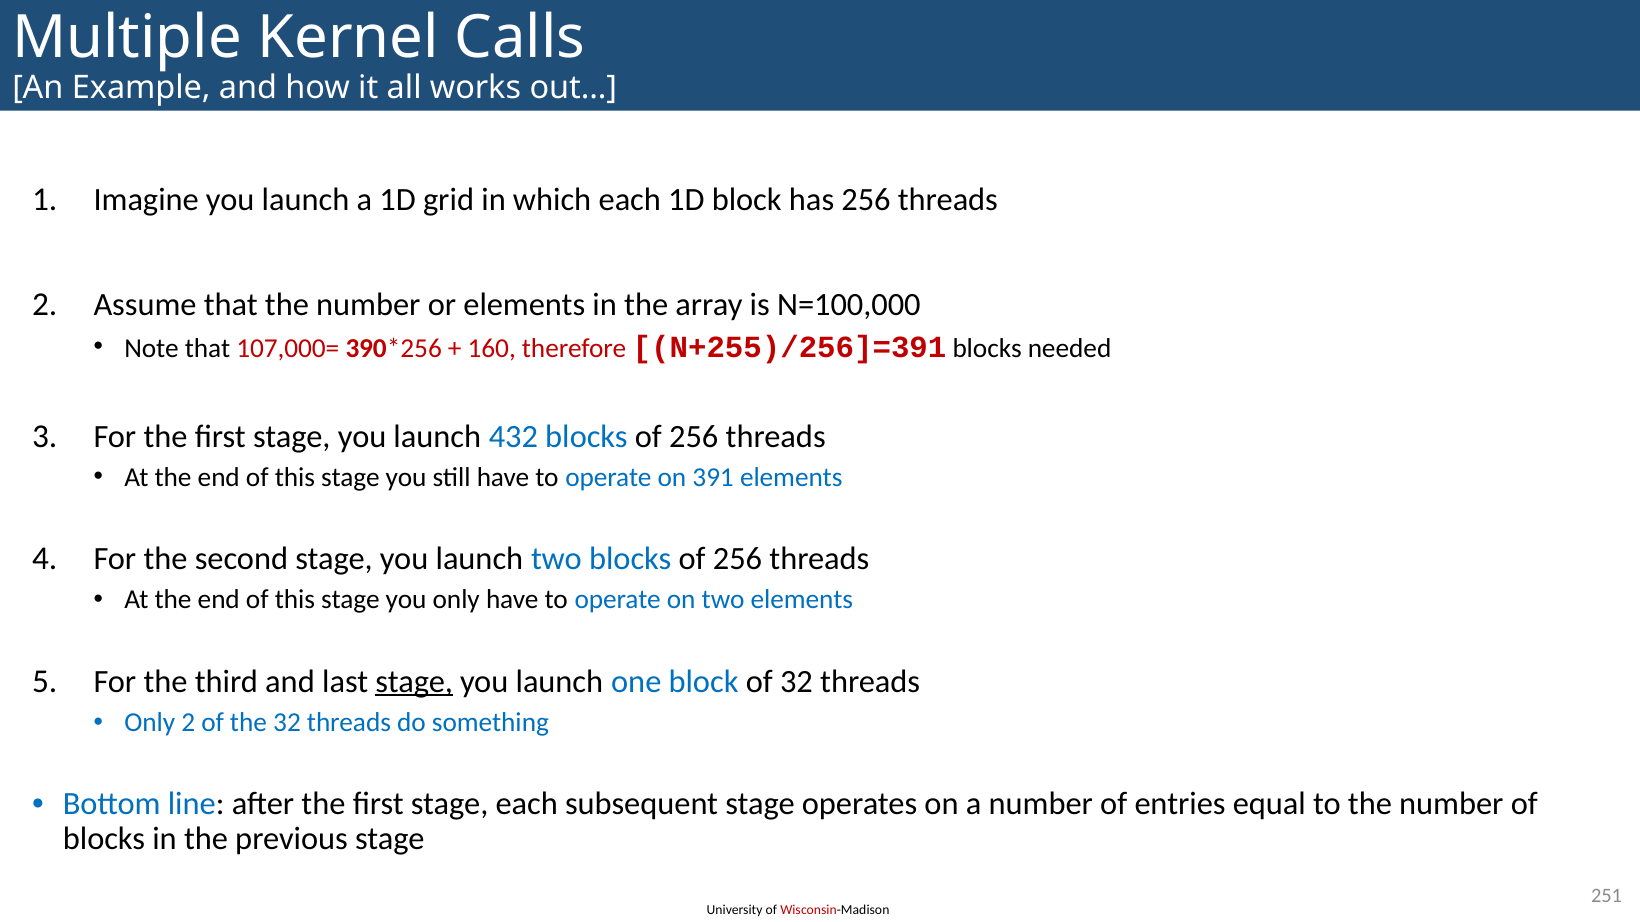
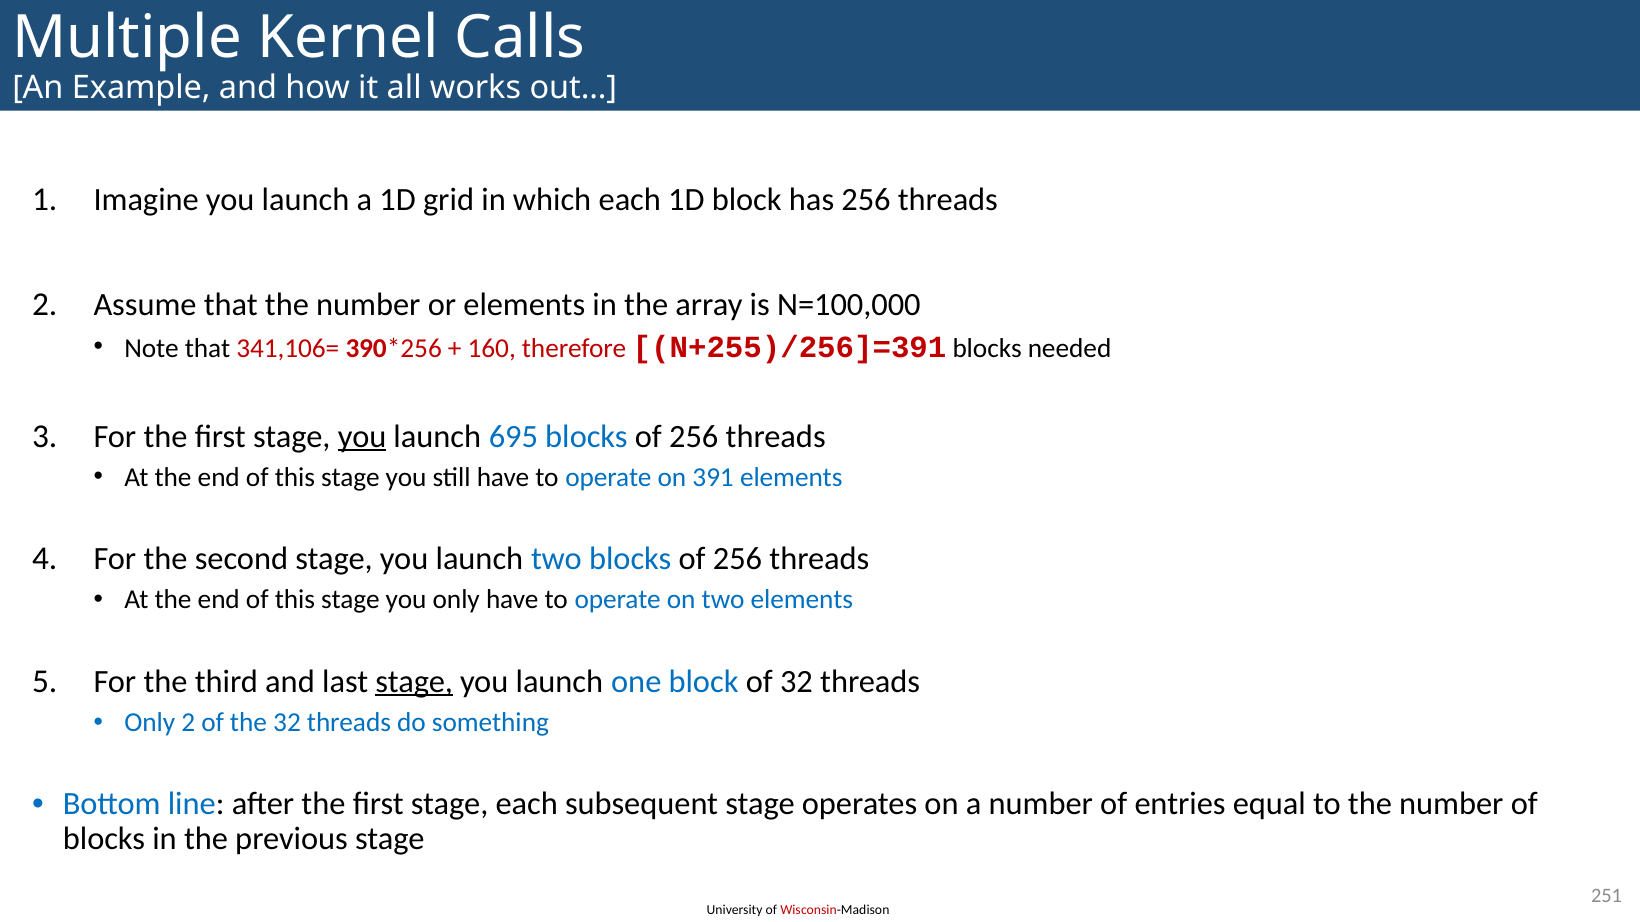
107,000=: 107,000= -> 341,106= (288, 348)
you underline: none -> present (362, 437)
432: 432 -> 695 (513, 437)
